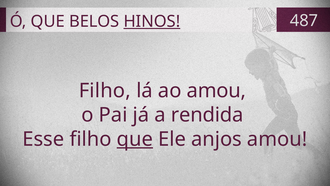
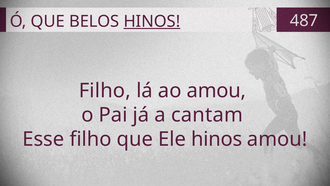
rendida: rendida -> cantam (207, 115)
que underline: present -> none (135, 139)
Ele anjos: anjos -> hinos (217, 139)
